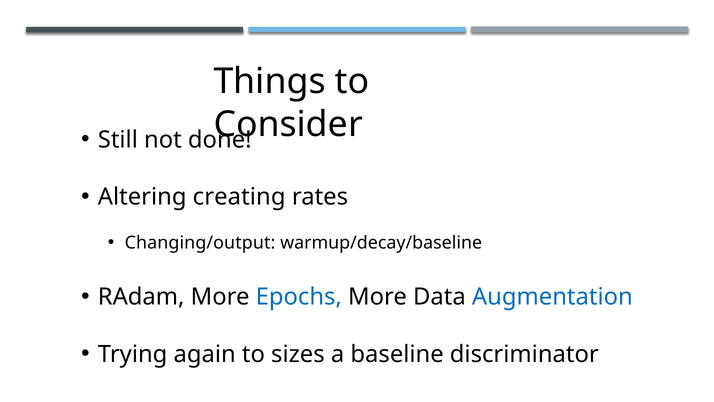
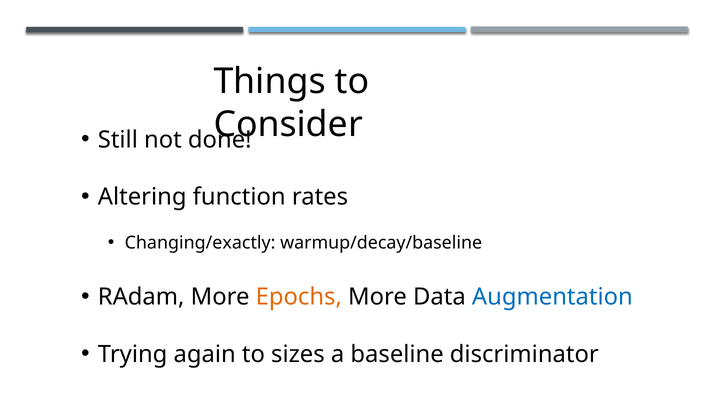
creating: creating -> function (239, 197)
Changing/output: Changing/output -> Changing/exactly (200, 243)
Epochs colour: blue -> orange (299, 297)
